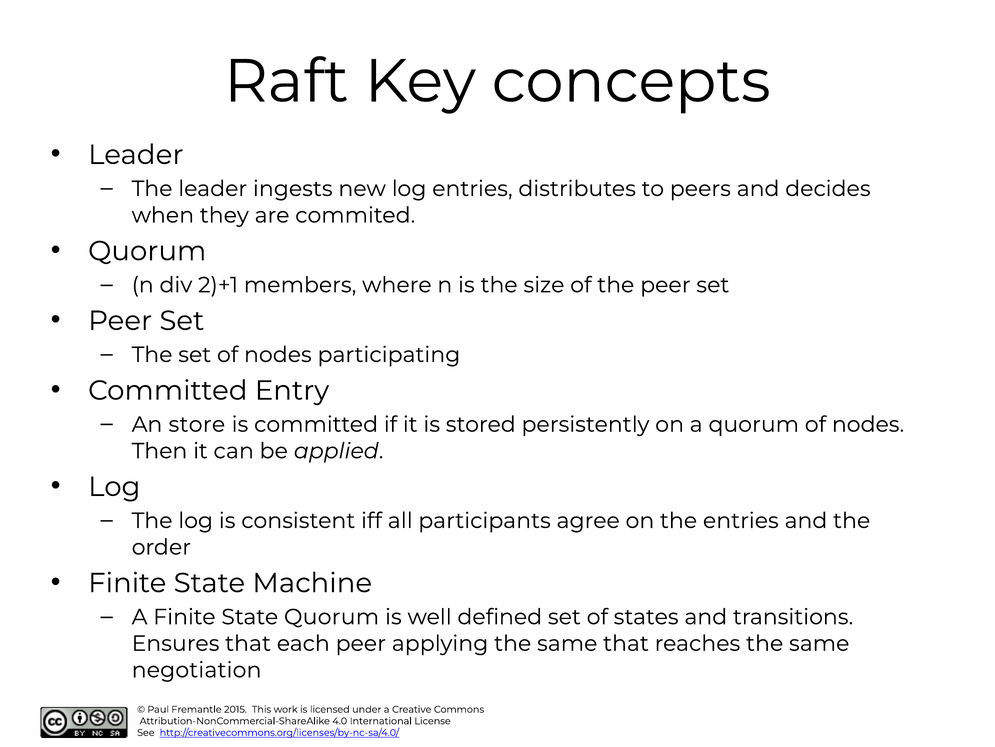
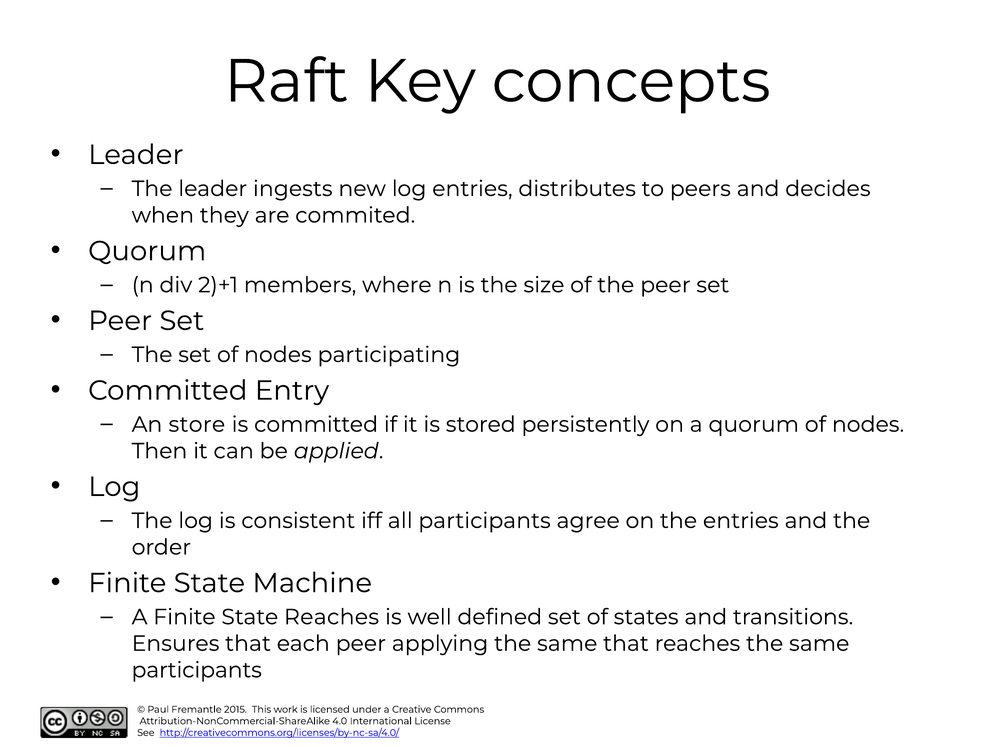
State Quorum: Quorum -> Reaches (332, 616)
negotiation: negotiation -> participants (197, 669)
